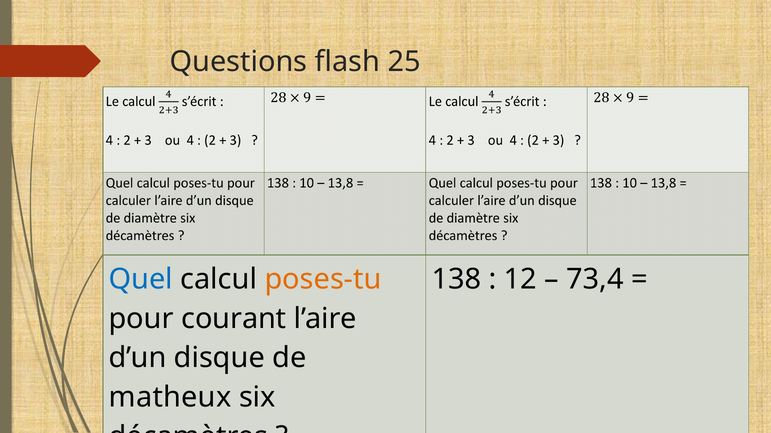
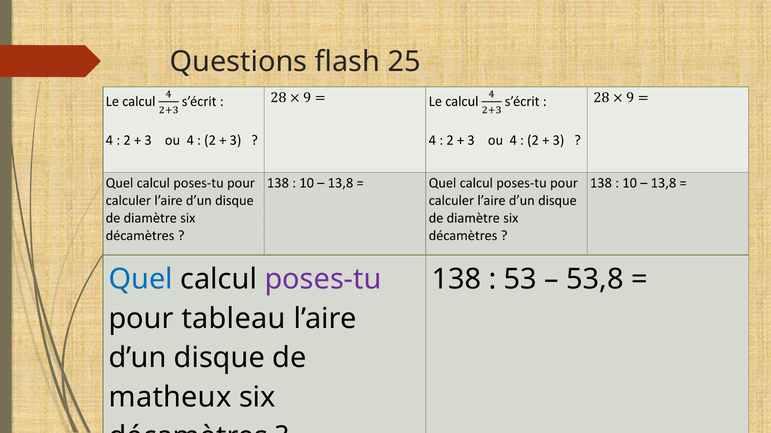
poses-tu colour: orange -> purple (323, 280)
12: 12 -> 53 (520, 280)
73,4: 73,4 -> 53,8 (595, 280)
courant: courant -> tableau (234, 319)
